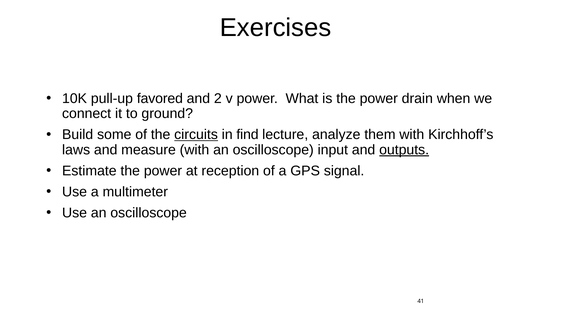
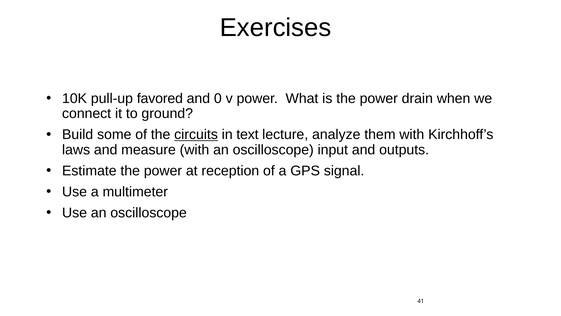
2: 2 -> 0 (218, 98)
find: find -> text (247, 134)
outputs underline: present -> none (404, 150)
